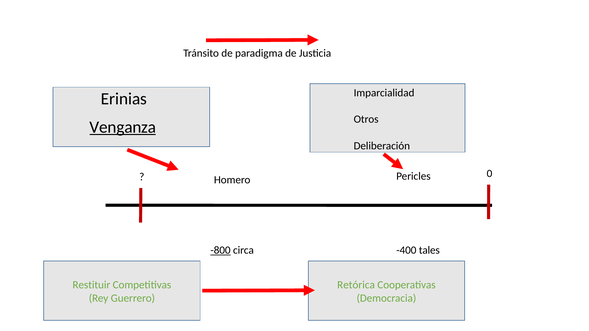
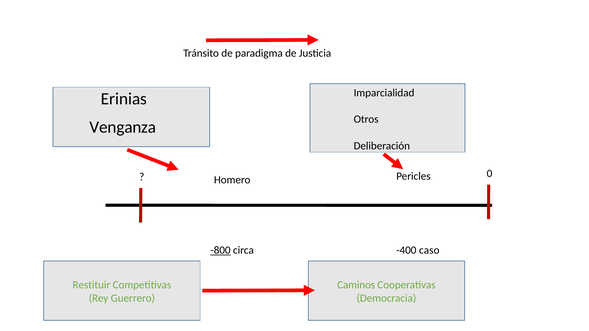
Venganza underline: present -> none (123, 127)
tales: tales -> caso (429, 250)
Retórica: Retórica -> Caminos (356, 285)
